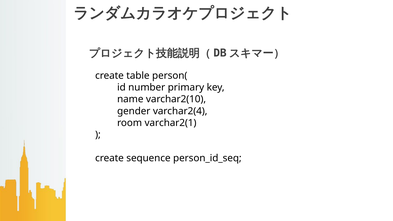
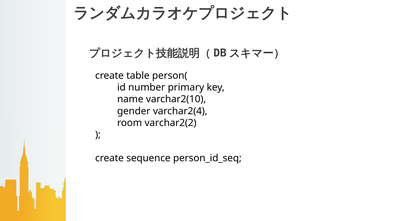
varchar2(1: varchar2(1 -> varchar2(2 (170, 123)
